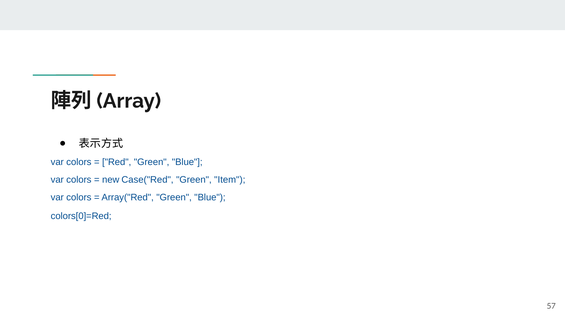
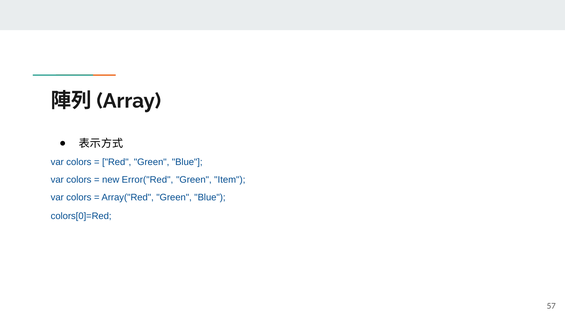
Case("Red: Case("Red -> Error("Red (147, 180)
